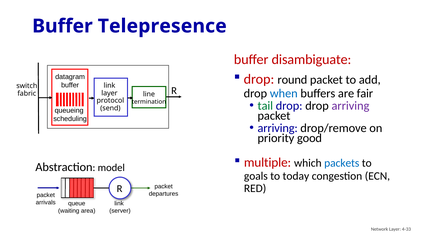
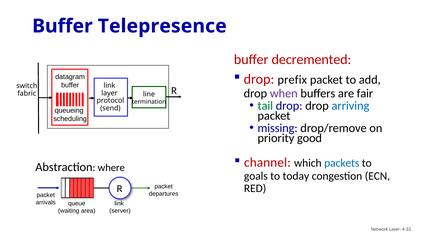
disambiguate: disambiguate -> decremented (311, 60)
round: round -> prefix (292, 80)
when colour: blue -> purple (284, 94)
arriving colour: purple -> blue (350, 106)
arriving: arriving -> missing (278, 128)
multiple: multiple -> channel (267, 163)
model: model -> where (111, 168)
